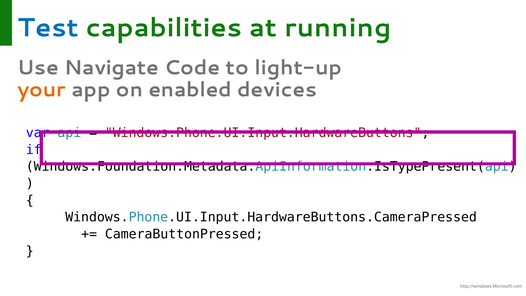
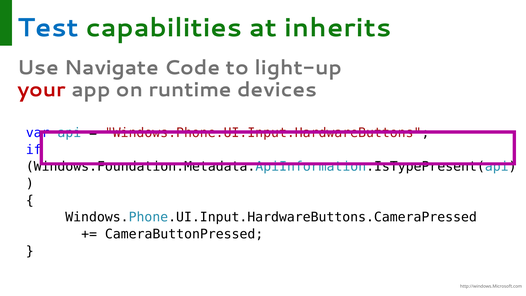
running: running -> inherits (338, 28)
your colour: orange -> red (41, 90)
enabled: enabled -> runtime (190, 90)
